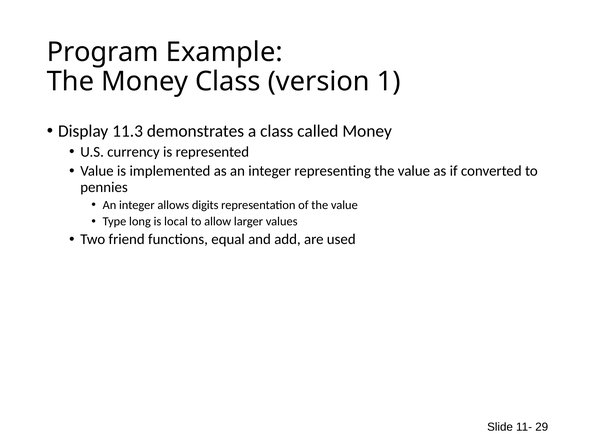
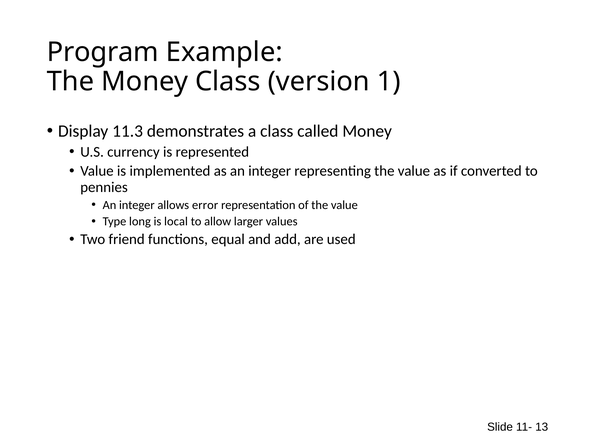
digits: digits -> error (205, 205)
29: 29 -> 13 (542, 426)
